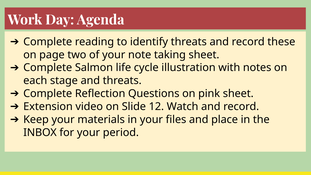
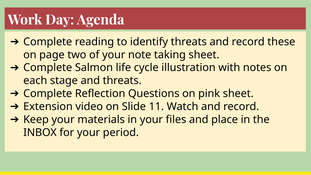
12: 12 -> 11 (156, 106)
